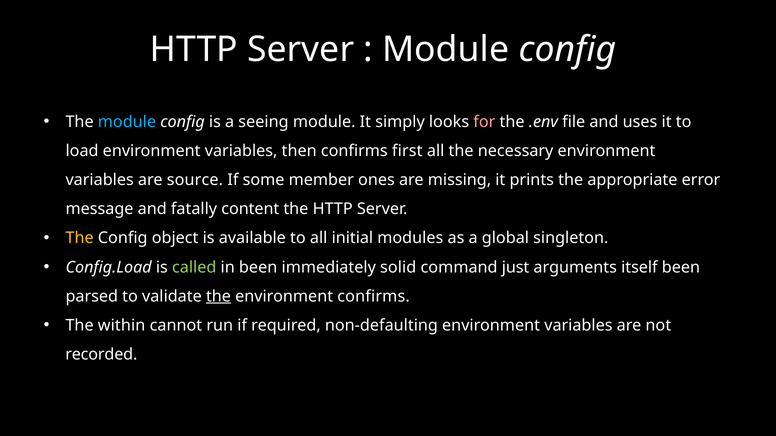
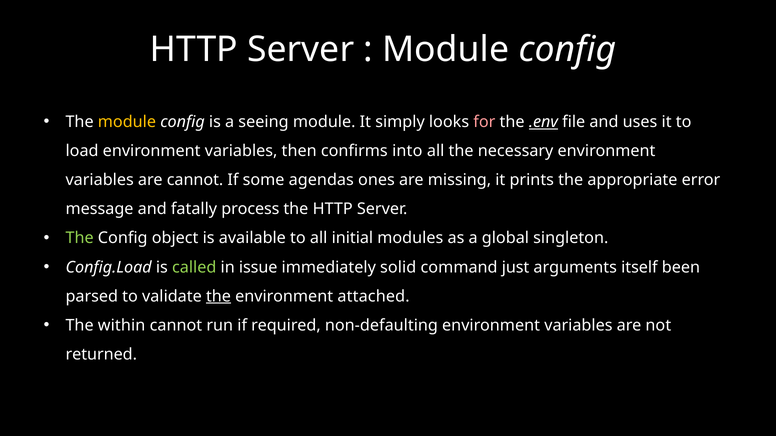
module colour: light blue -> yellow (127, 122)
.env underline: none -> present (543, 122)
first: first -> into (407, 151)
are source: source -> cannot (195, 180)
member: member -> agendas (321, 180)
content: content -> process (250, 209)
The colour: yellow -> light green (80, 238)
in been: been -> issue (258, 267)
environment confirms: confirms -> attached (374, 297)
recorded: recorded -> returned (101, 355)
